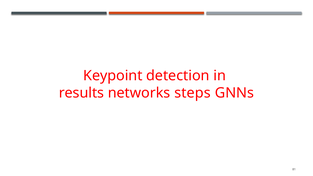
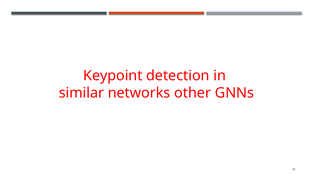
results: results -> similar (81, 93)
steps: steps -> other (193, 93)
